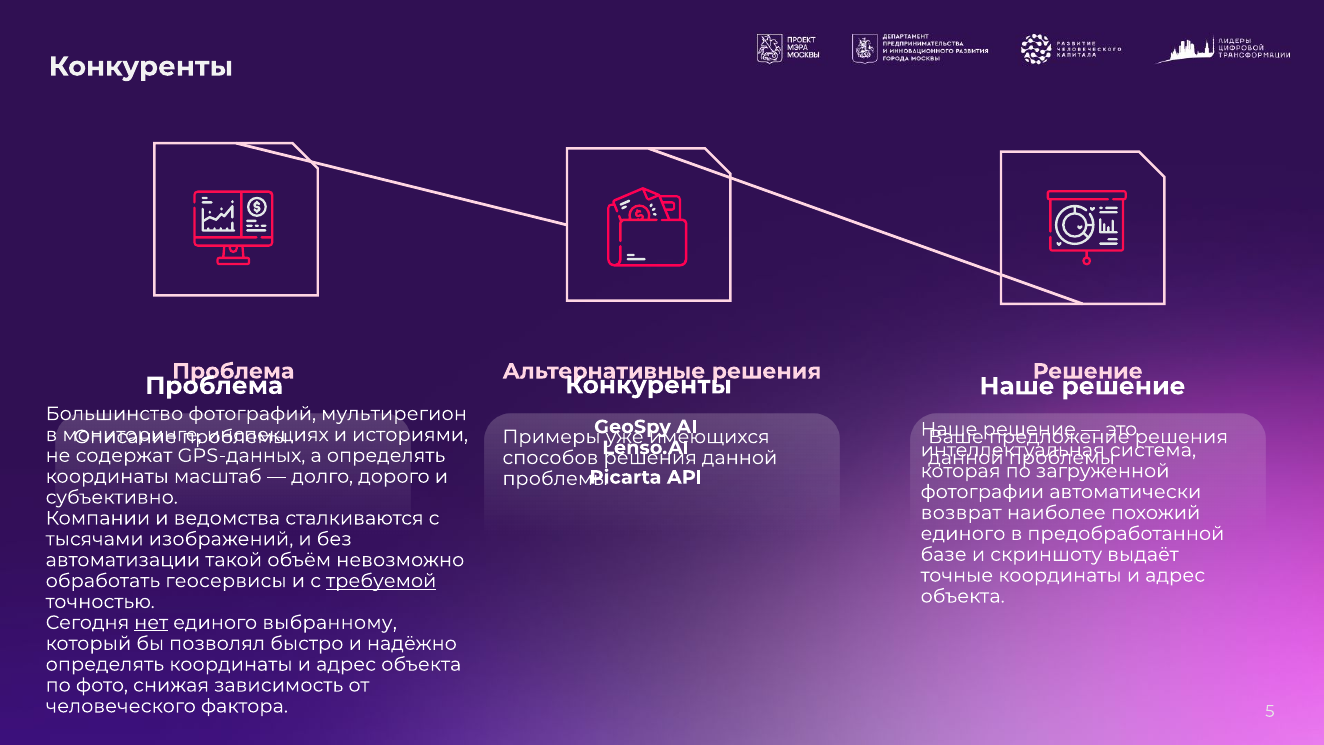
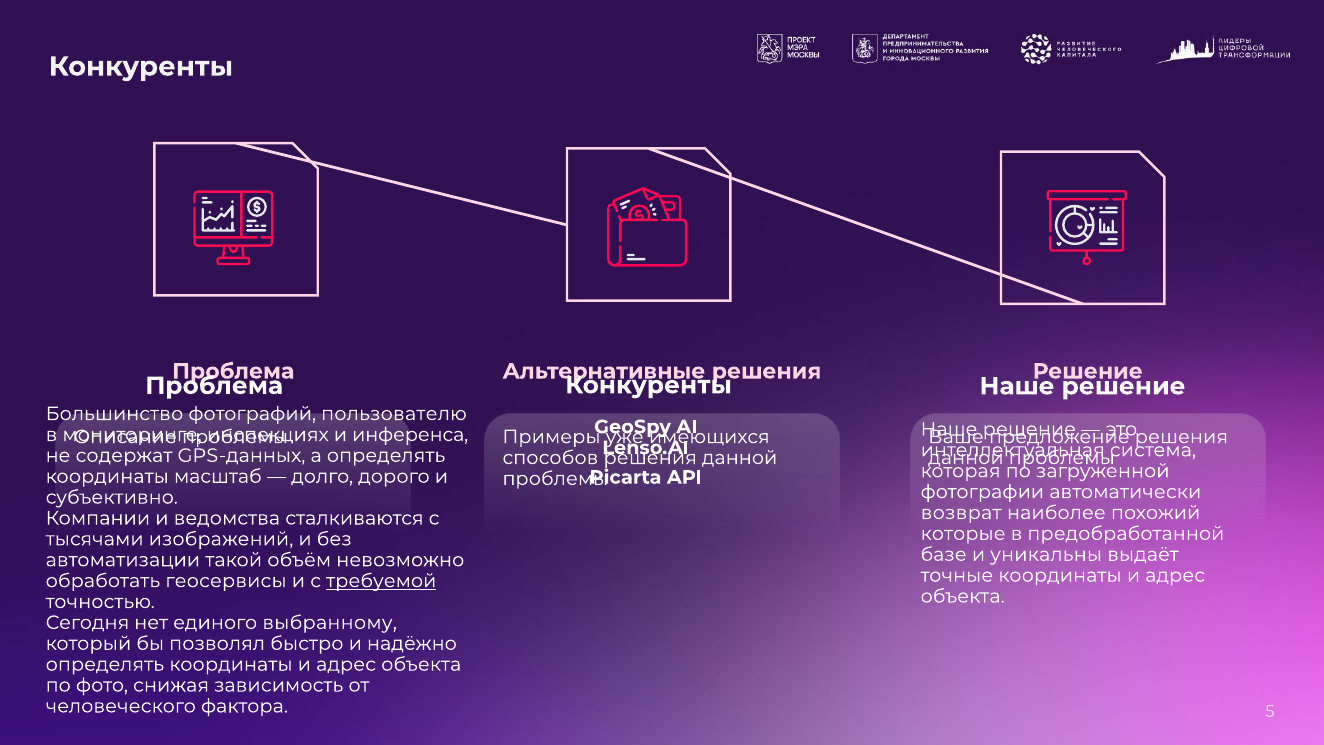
мультирегион: мультирегион -> пользователю (394, 414)
историями: историями -> инференса (410, 434)
единого: единого -> которые (963, 533)
скриншоту: скриншоту -> уникальны (1046, 554)
нет underline: present -> none (151, 622)
